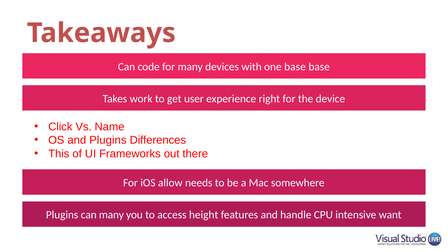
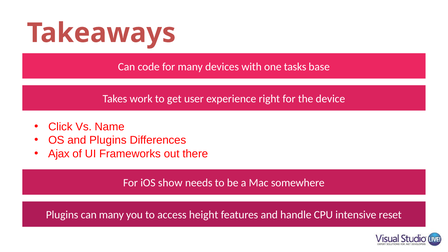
one base: base -> tasks (295, 67)
This: This -> Ajax (59, 154)
allow: allow -> show (170, 183)
want: want -> reset (390, 215)
